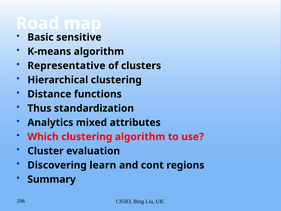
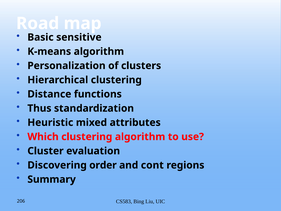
Representative: Representative -> Personalization (66, 66)
Analytics: Analytics -> Heuristic (50, 122)
learn: learn -> order (103, 165)
